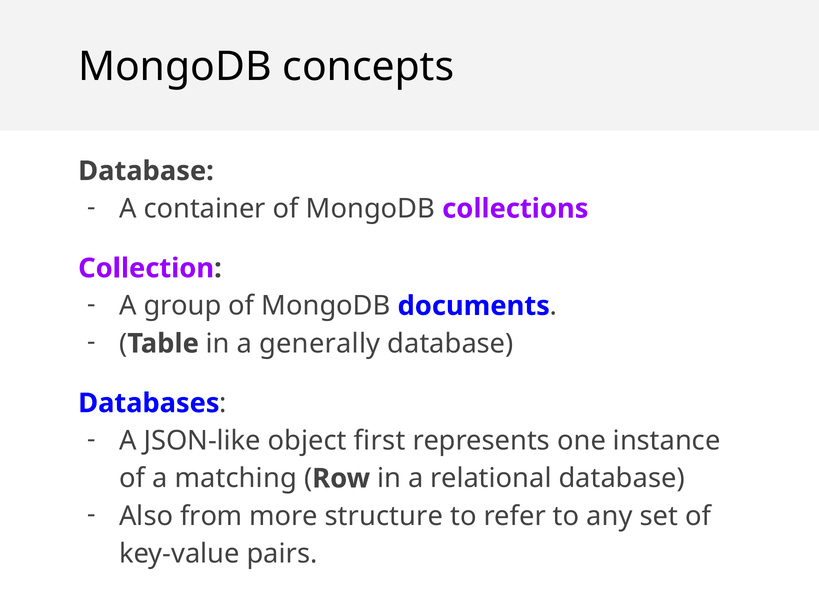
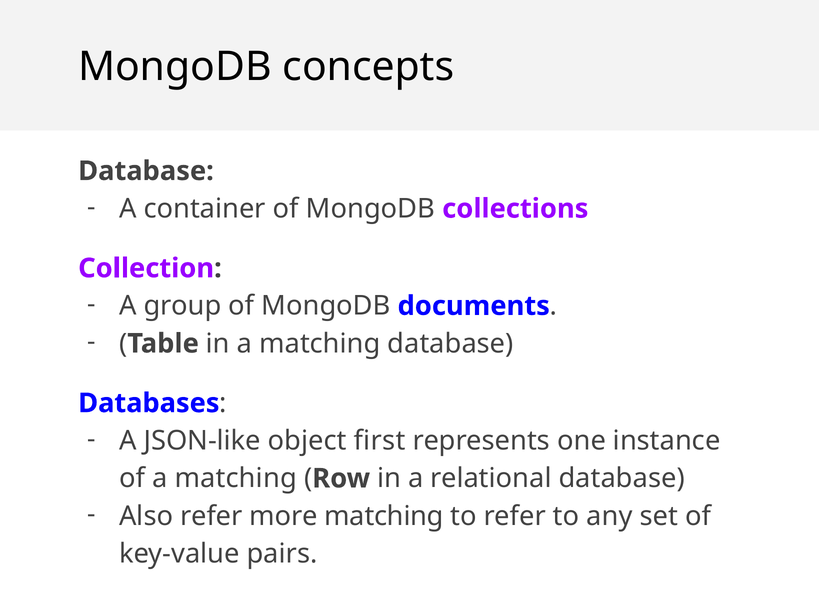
in a generally: generally -> matching (320, 344)
Also from: from -> refer (211, 516)
more structure: structure -> matching (384, 516)
